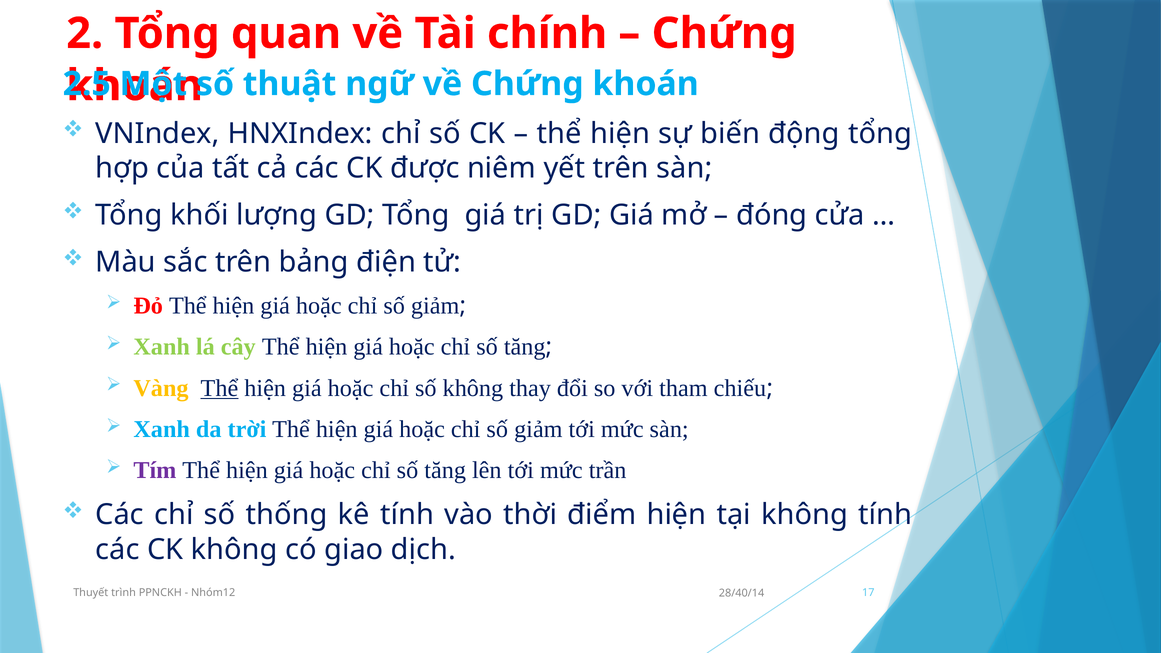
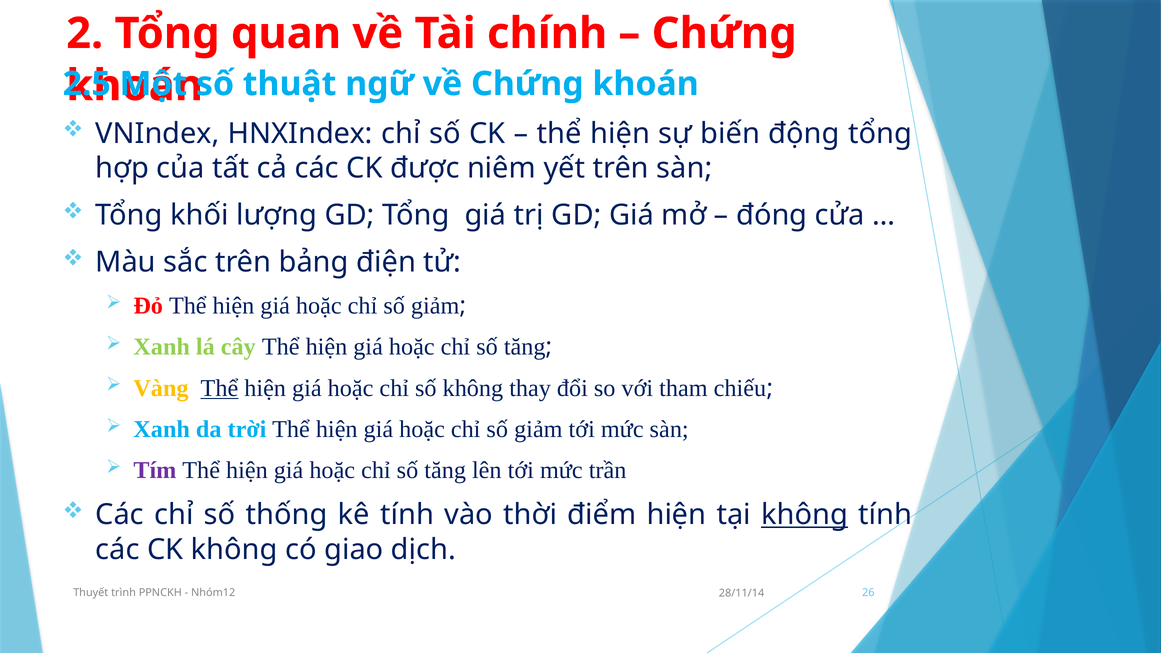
không underline: none -> present (805, 515)
17: 17 -> 26 (868, 593)
28/40/14: 28/40/14 -> 28/11/14 (742, 593)
